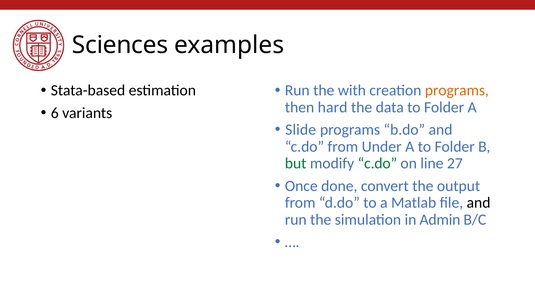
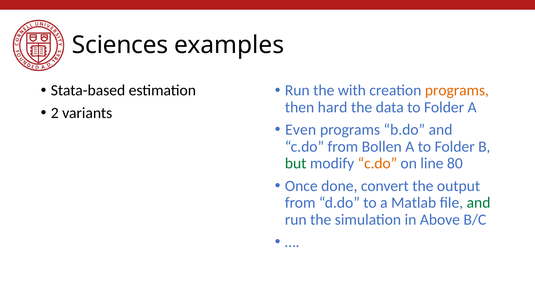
6: 6 -> 2 (55, 113)
Slide: Slide -> Even (301, 130)
Under: Under -> Bollen (382, 147)
c.do colour: green -> orange (377, 163)
27: 27 -> 80 (455, 163)
and colour: black -> green (479, 203)
Admin: Admin -> Above (440, 220)
